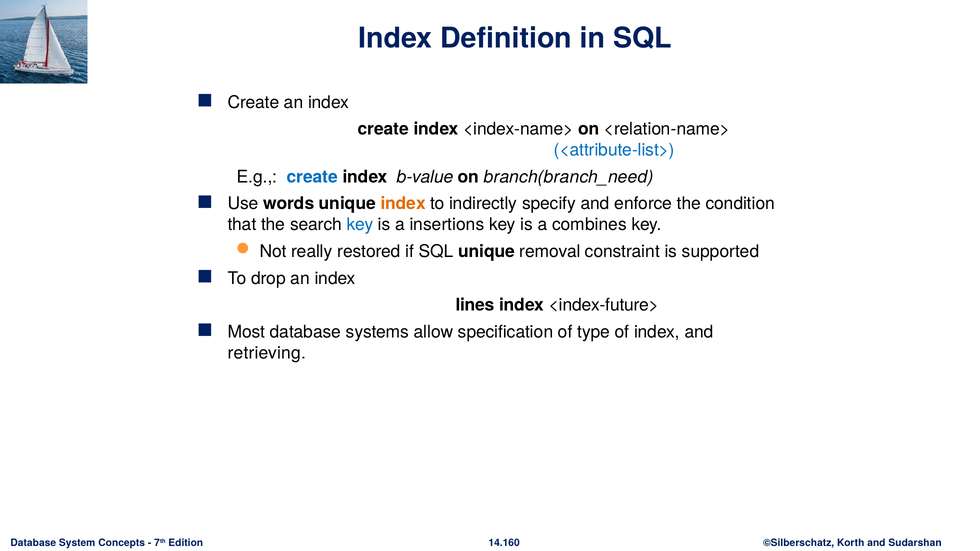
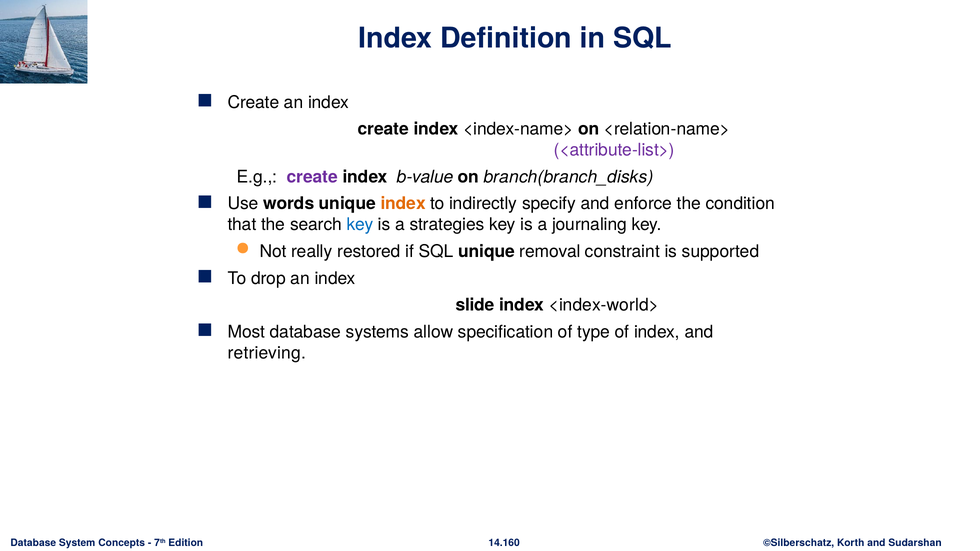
<attribute-list> colour: blue -> purple (614, 150)
create colour: blue -> purple (312, 177)
branch(branch_need: branch(branch_need -> branch(branch_disks (569, 177)
insertions: insertions -> strategies (447, 225)
combines: combines -> journaling (589, 225)
lines: lines -> slide (475, 305)
<index-future>: <index-future> -> <index-world> (604, 305)
